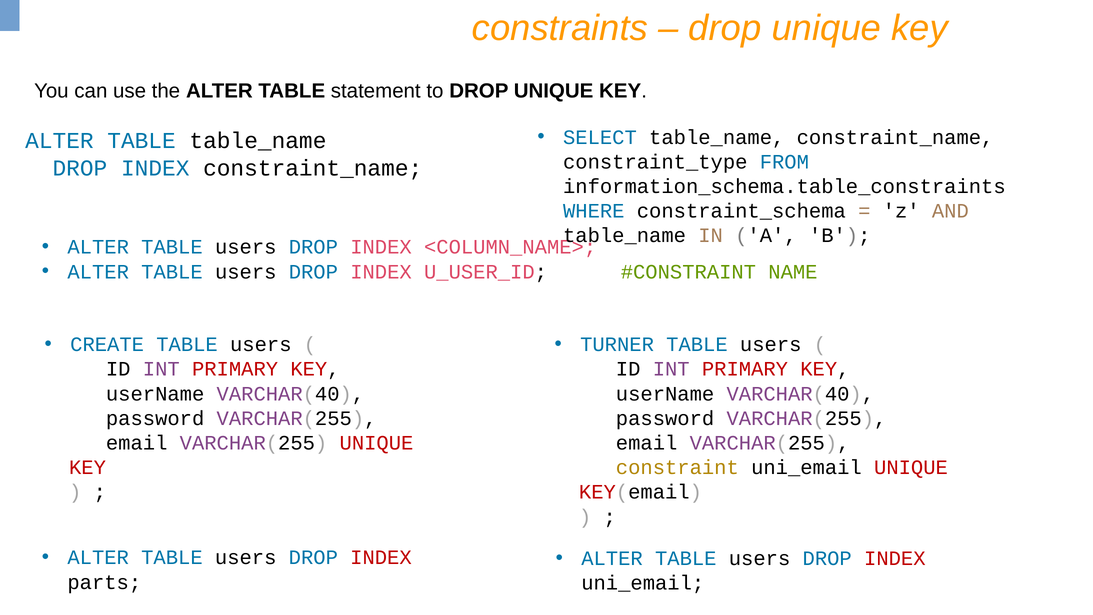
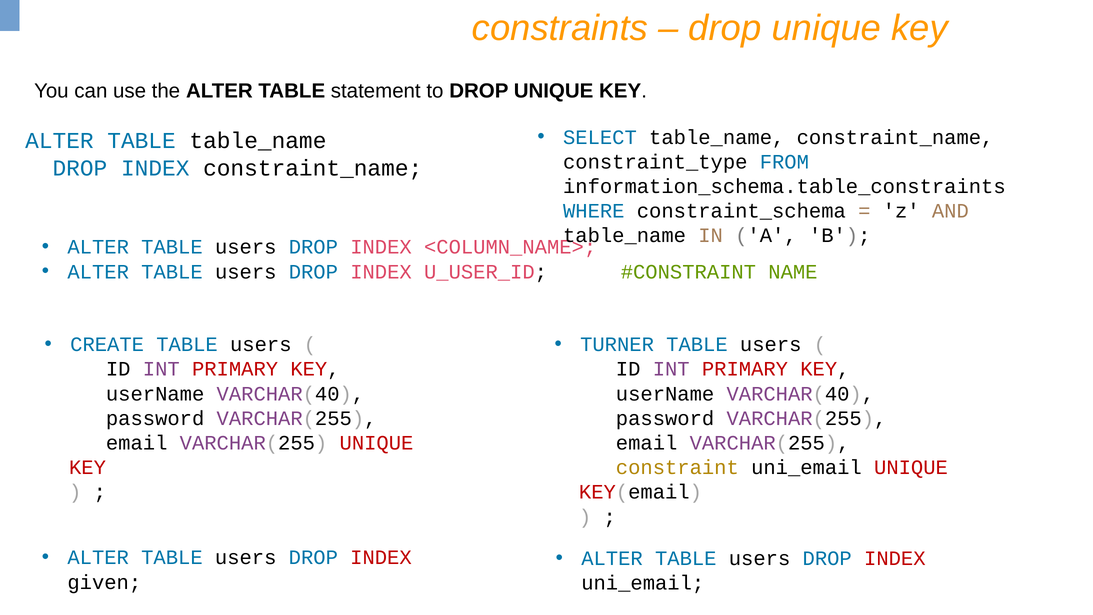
parts: parts -> given (104, 582)
